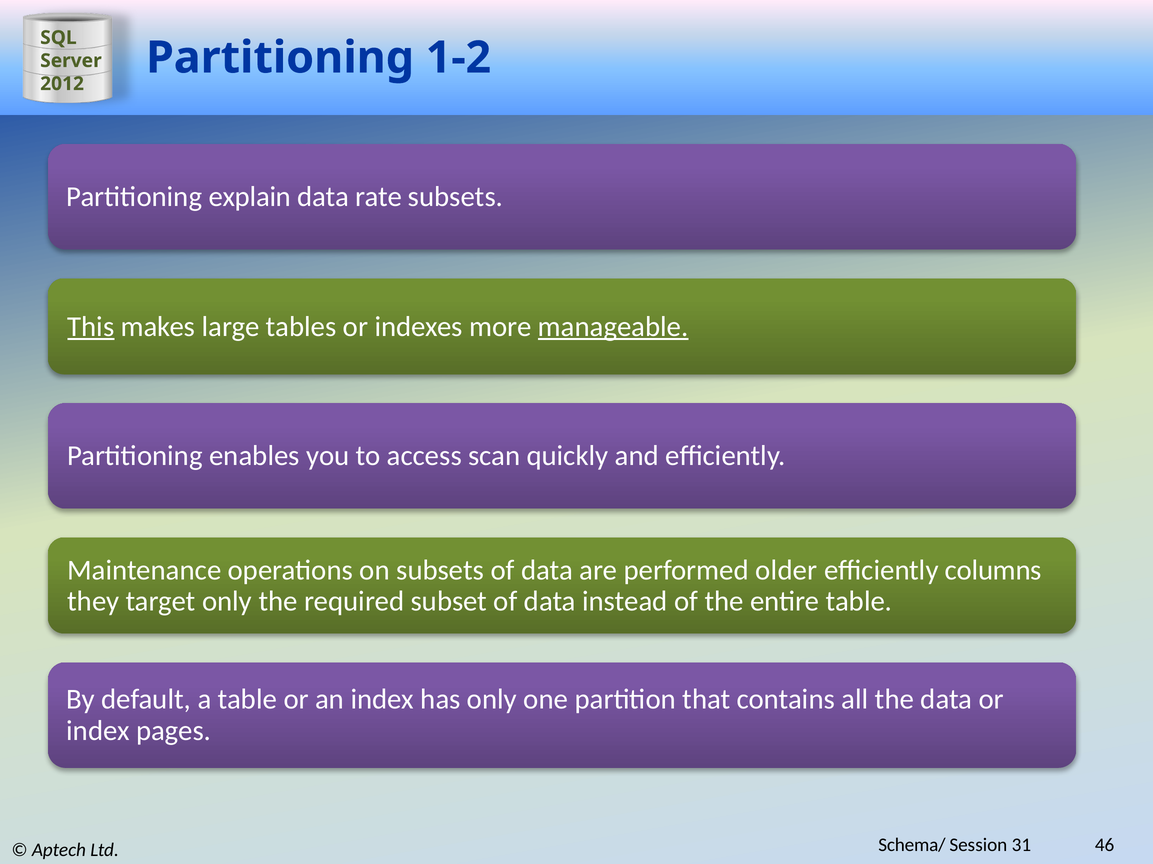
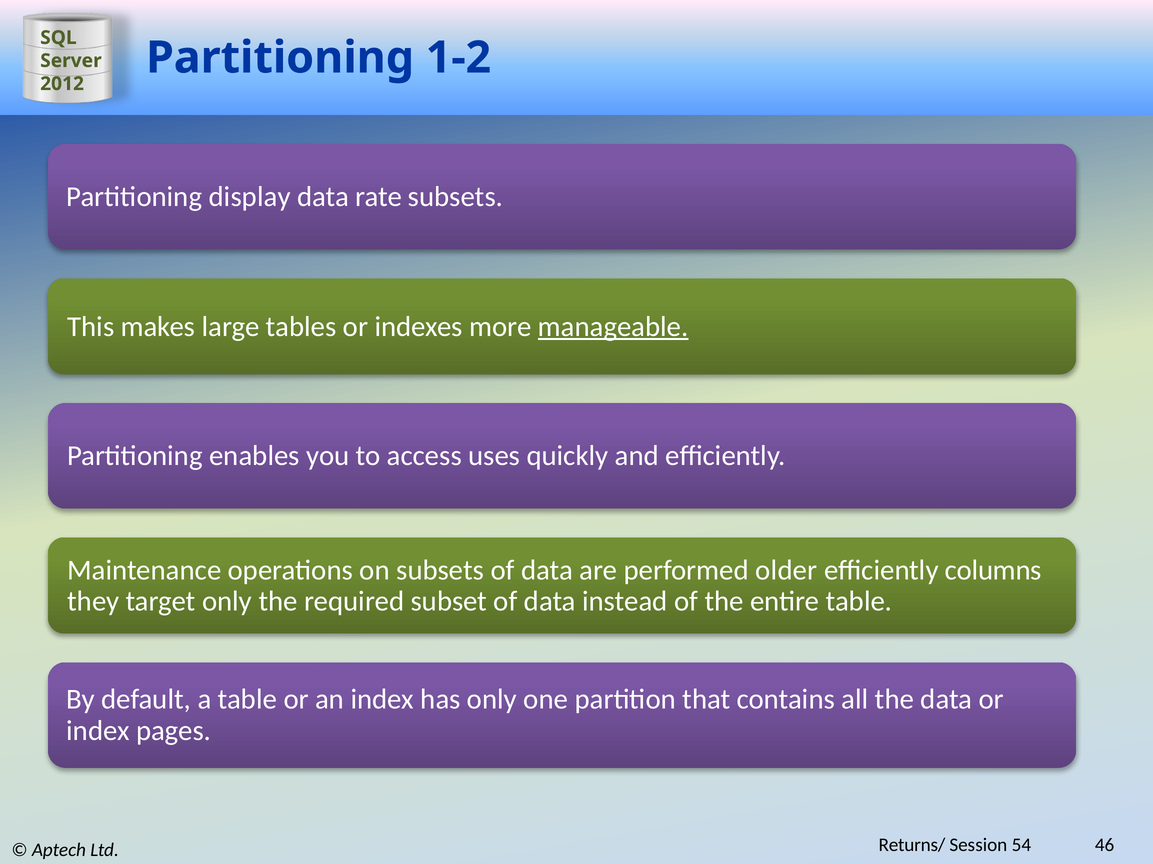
explain: explain -> display (250, 197)
This underline: present -> none (91, 327)
scan: scan -> uses (494, 456)
Schema/: Schema/ -> Returns/ (912, 846)
31: 31 -> 54 (1021, 846)
